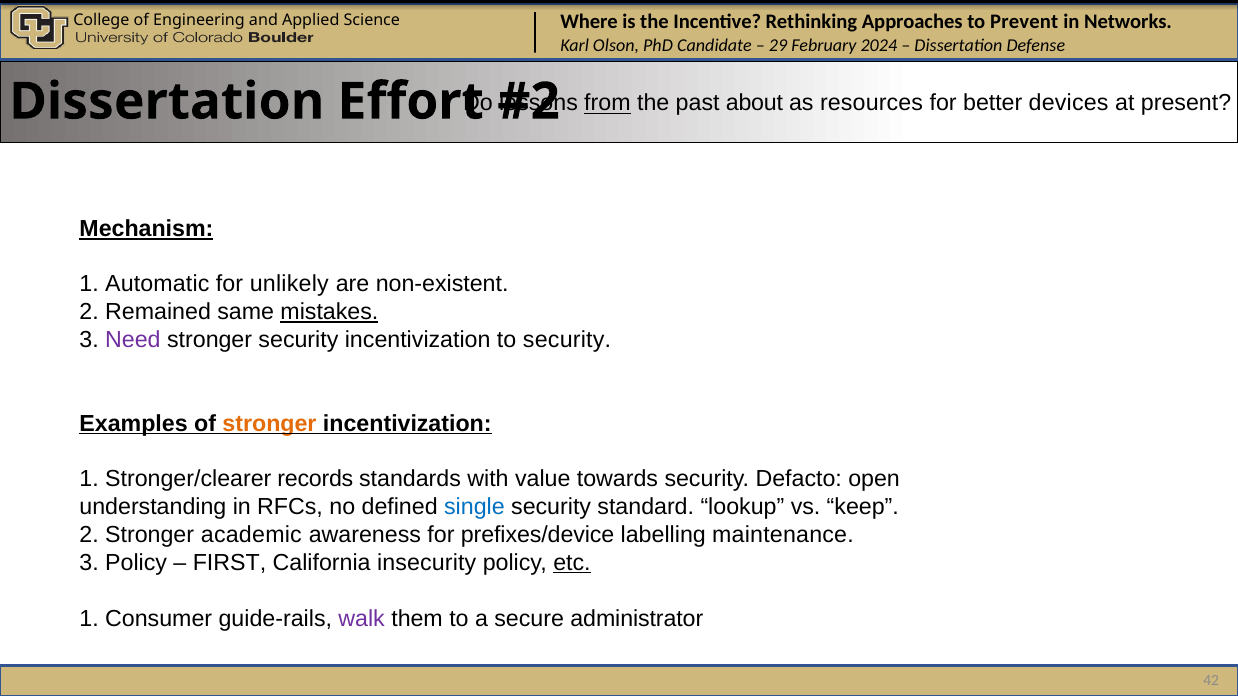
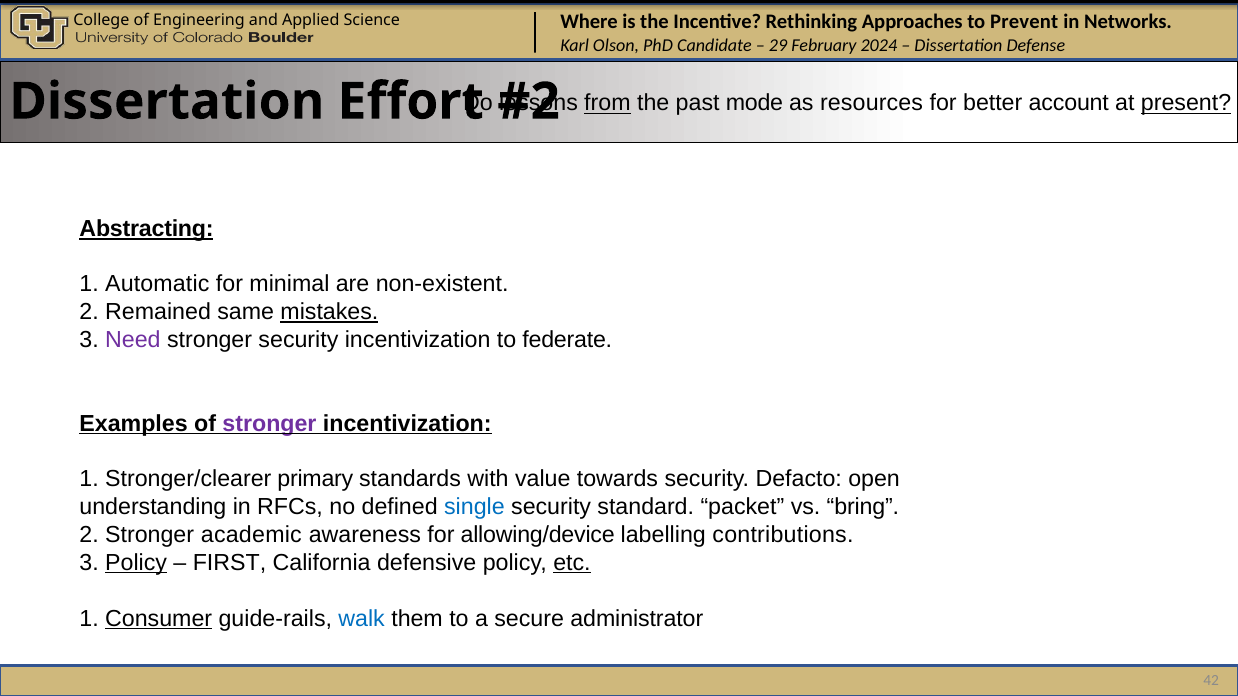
about: about -> mode (754, 103)
devices: devices -> account (1069, 103)
present underline: none -> present (1186, 103)
Mechanism: Mechanism -> Abstracting (147, 229)
unlikely: unlikely -> minimal (289, 284)
to security: security -> federate (567, 340)
stronger colour: orange -> purple (269, 424)
records: records -> primary (315, 479)
lookup: lookup -> packet (742, 507)
keep: keep -> bring (863, 507)
prefixes/device: prefixes/device -> allowing/device (538, 535)
maintenance: maintenance -> contributions (783, 535)
Policy underline: none -> present (136, 563)
insecurity: insecurity -> defensive (427, 563)
Consumer underline: none -> present (159, 619)
walk colour: purple -> blue (362, 619)
